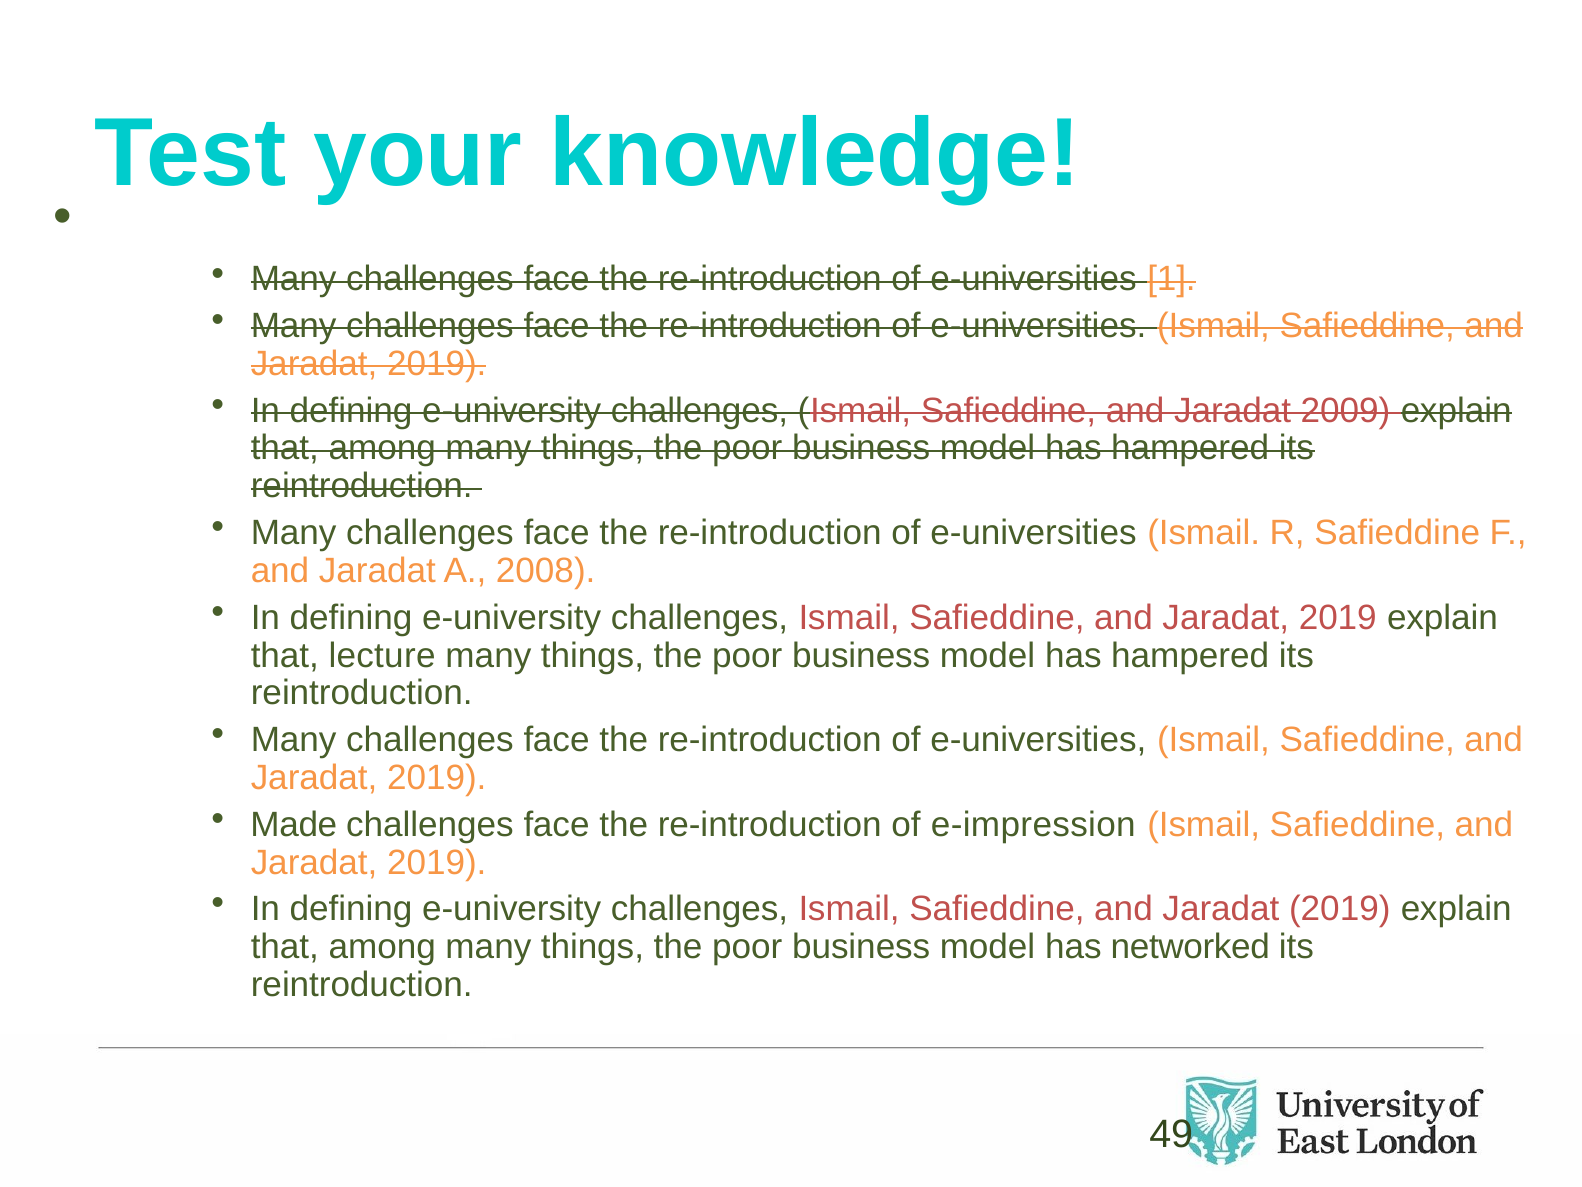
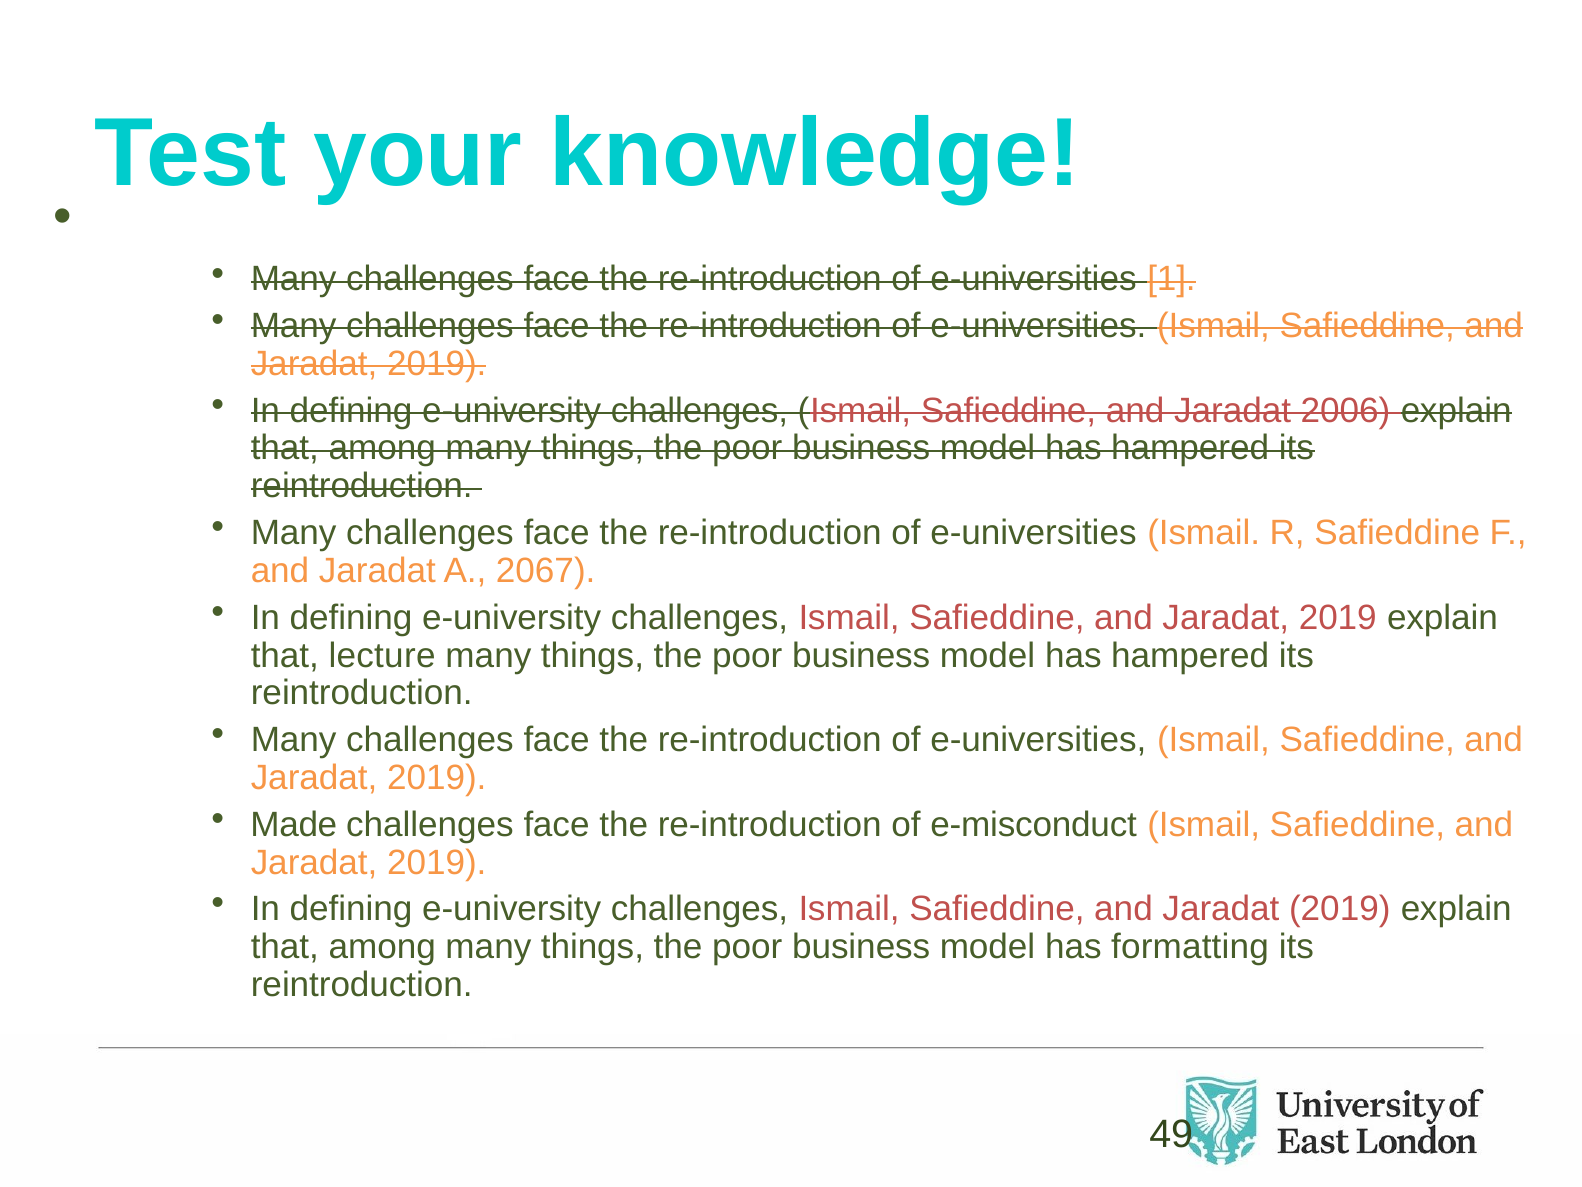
2009: 2009 -> 2006 (1345, 410)
2008: 2008 -> 2067 (546, 571)
e-impression: e-impression -> e-misconduct (1034, 824)
networked: networked -> formatting (1190, 947)
